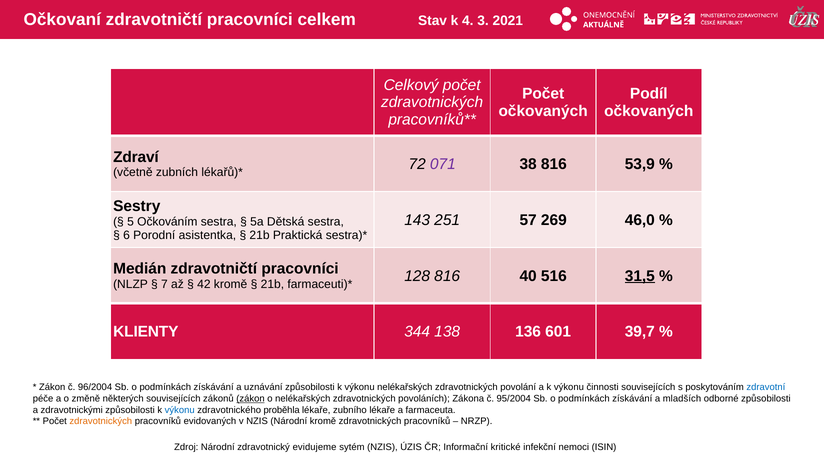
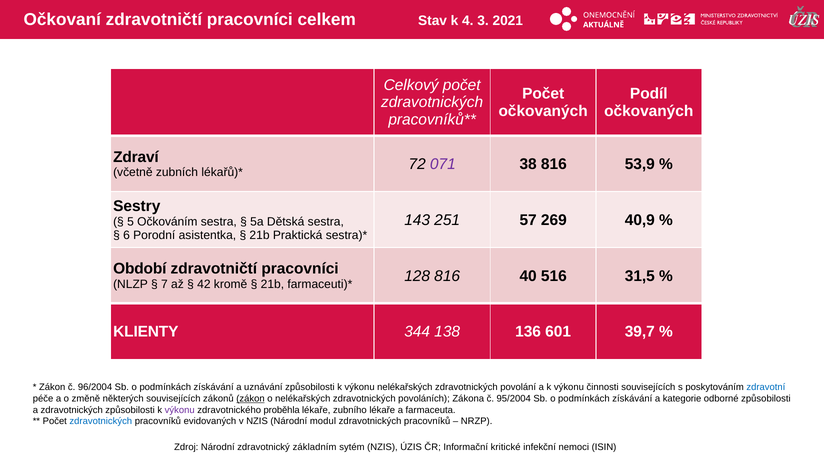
46,0: 46,0 -> 40,9 (640, 220)
Medián: Medián -> Období (140, 269)
31,5 underline: present -> none (640, 276)
mladších: mladších -> kategorie (682, 398)
a zdravotnickými: zdravotnickými -> zdravotnických (72, 410)
výkonu colour: blue -> purple (180, 410)
zdravotnických colour: orange -> blue (101, 421)
Národní kromě: kromě -> modul (323, 421)
evidujeme: evidujeme -> základním (315, 447)
